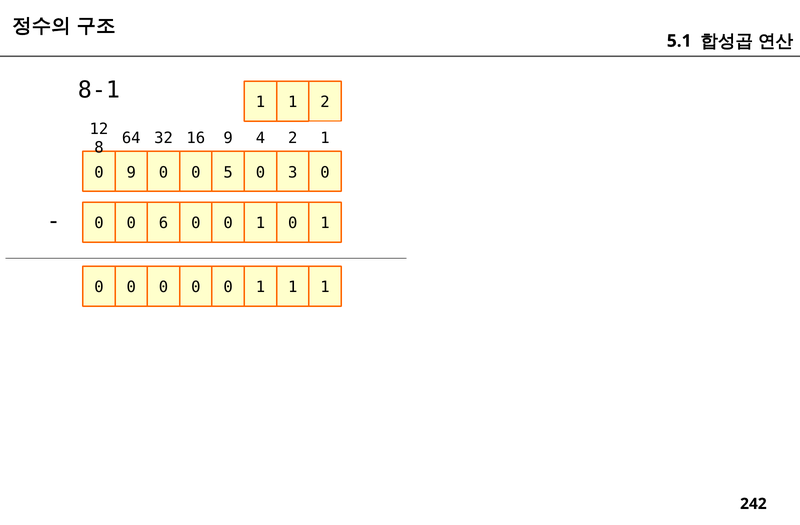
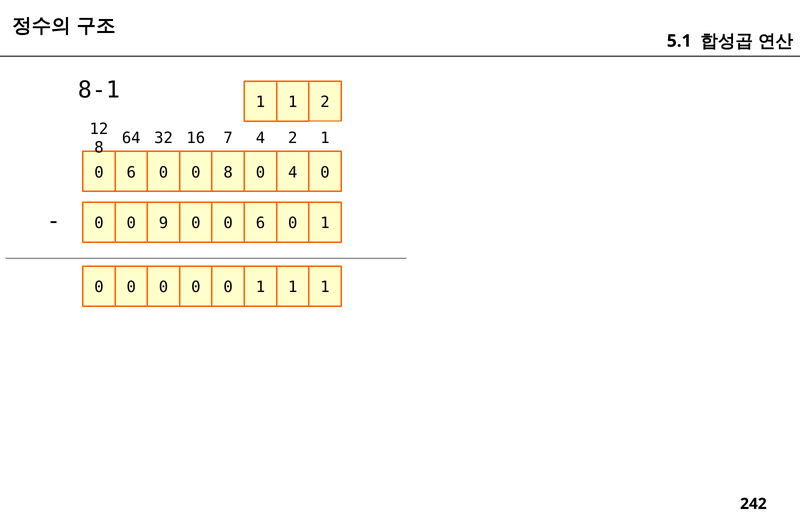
16 9: 9 -> 7 (228, 138)
9: 9 -> 6 (131, 173)
0 5: 5 -> 8 (228, 173)
0 3: 3 -> 4 (293, 173)
6: 6 -> 9 (164, 224)
1: 1 -> 6 (260, 224)
